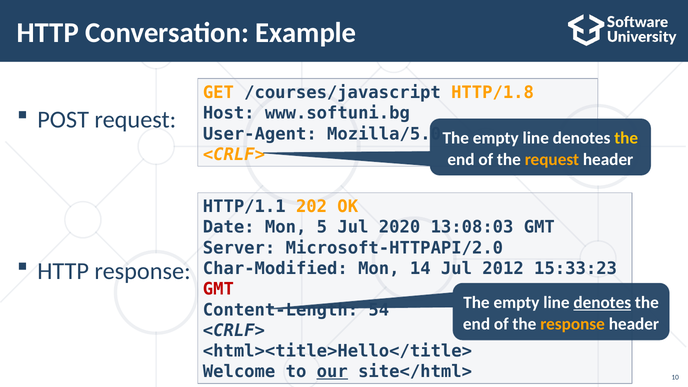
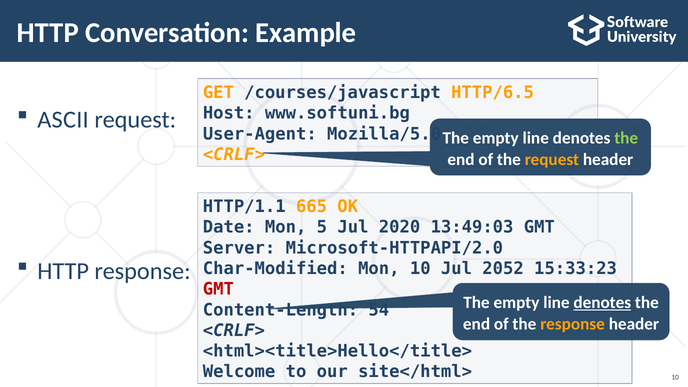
HTTP/1.8: HTTP/1.8 -> HTTP/6.5 (493, 93)
POST: POST -> ASCII (63, 120)
the colour: yellow -> light green (626, 138)
202: 202 -> 665 (312, 207)
13:08:03: 13:08:03 -> 13:49:03 (472, 227)
Mon 14: 14 -> 10 (420, 269)
2012: 2012 -> 2052 (503, 269)
our underline: present -> none (332, 372)
